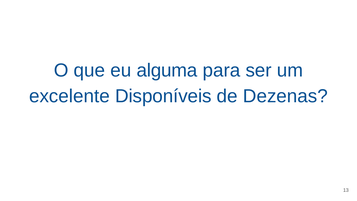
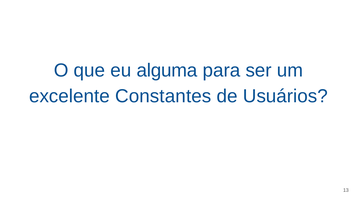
Disponíveis: Disponíveis -> Constantes (163, 96)
Dezenas: Dezenas -> Usuários (285, 96)
